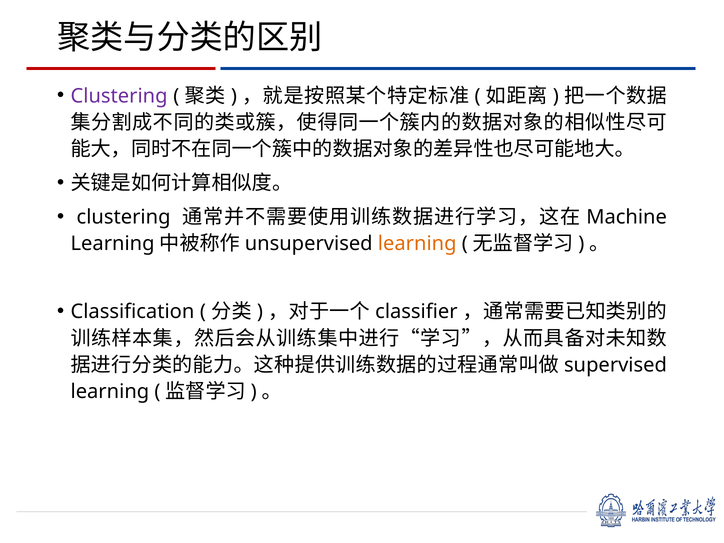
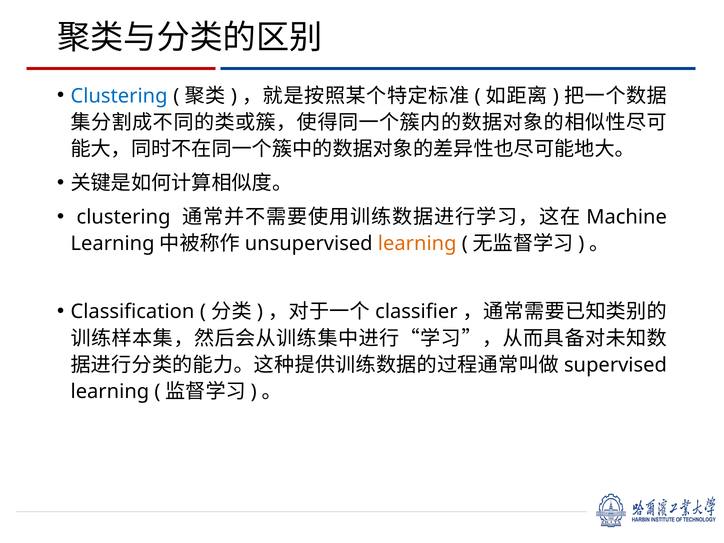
Clustering colour: purple -> blue (119, 96)
